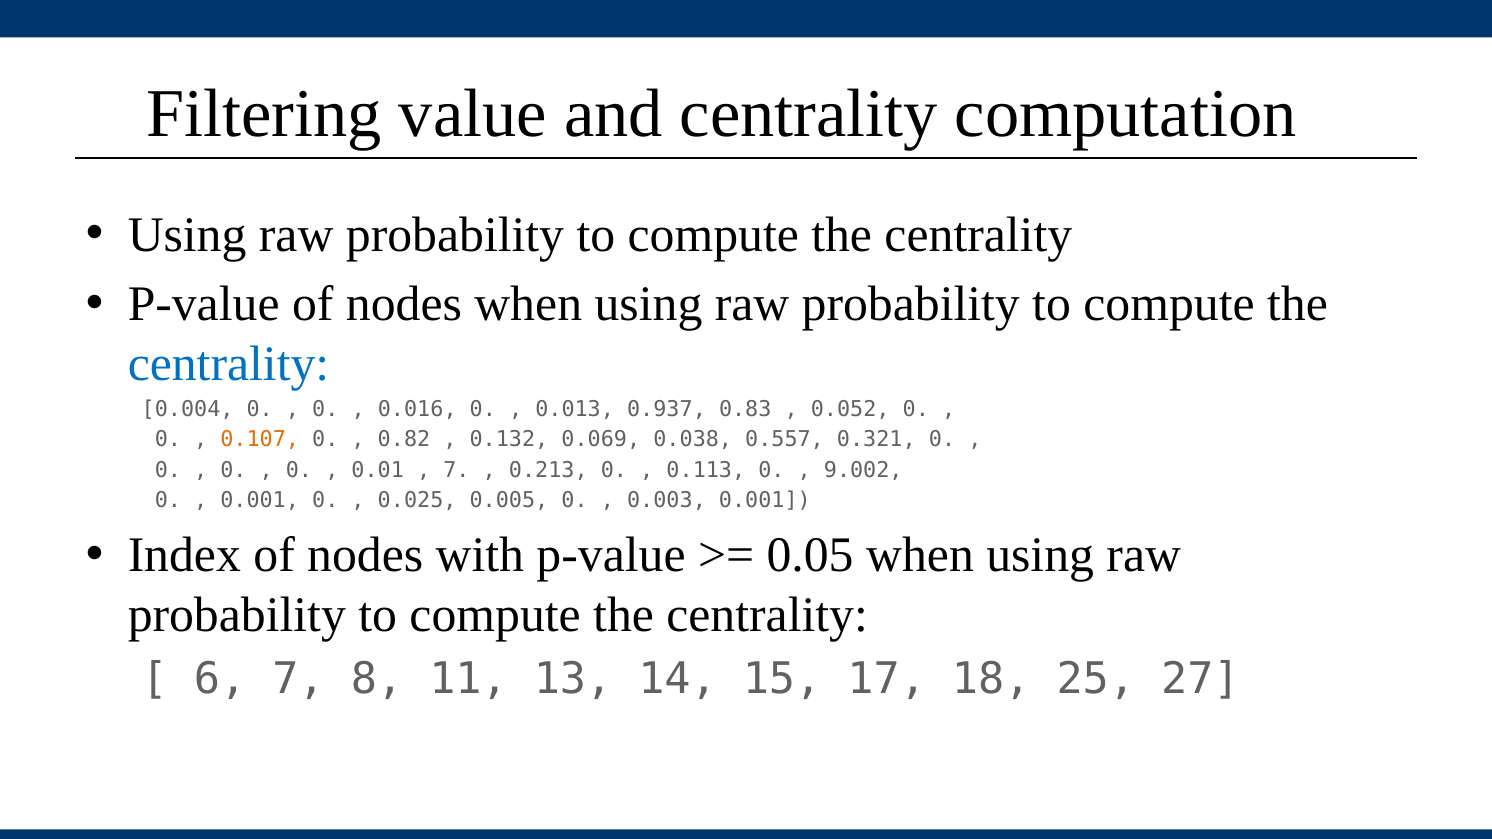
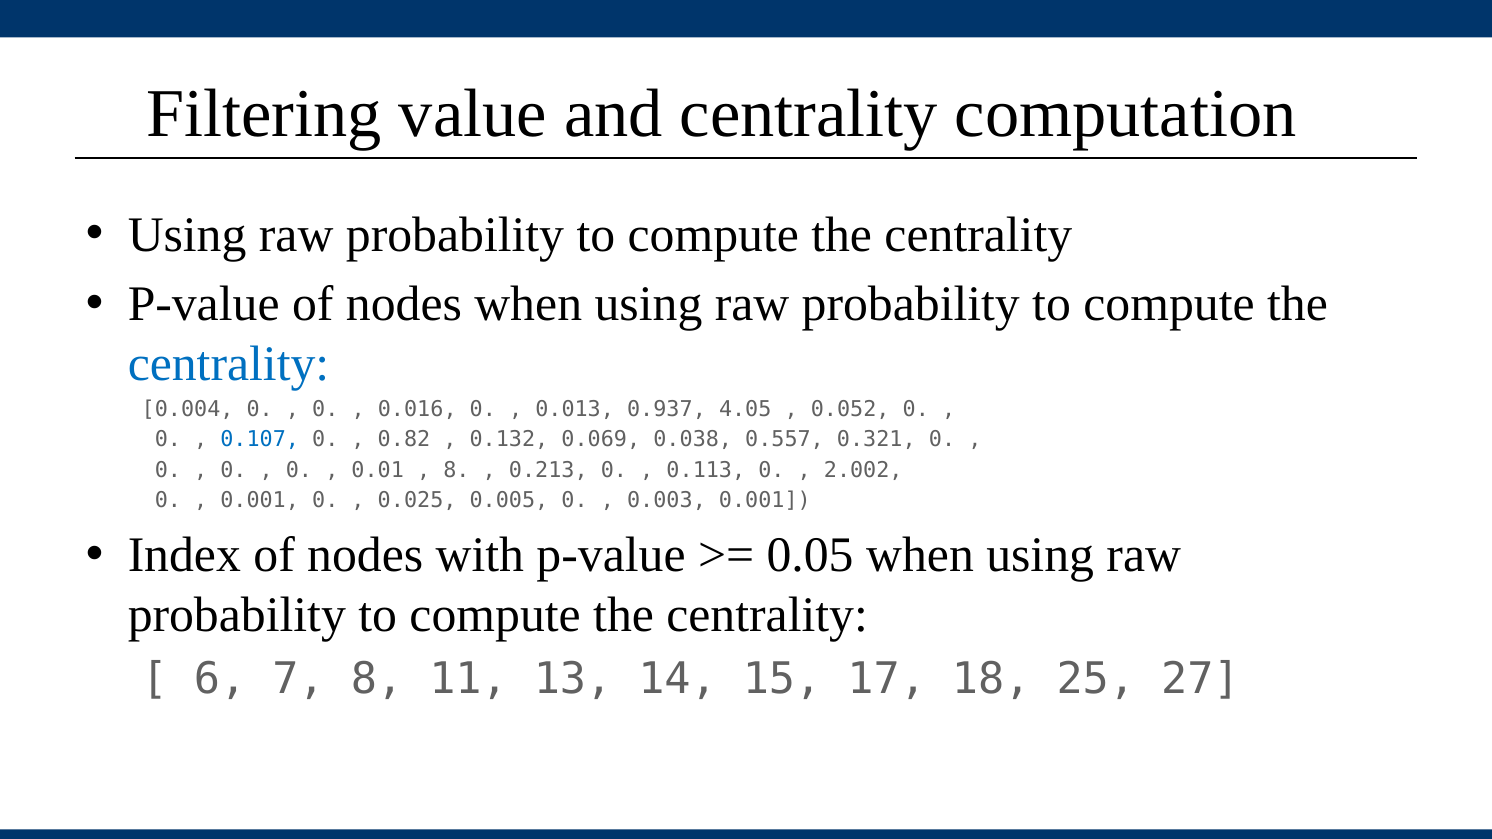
0.83: 0.83 -> 4.05 (745, 409)
0.107 colour: orange -> blue (260, 440)
7: 7 -> 8 (456, 470)
9.002: 9.002 -> 2.002 (863, 470)
